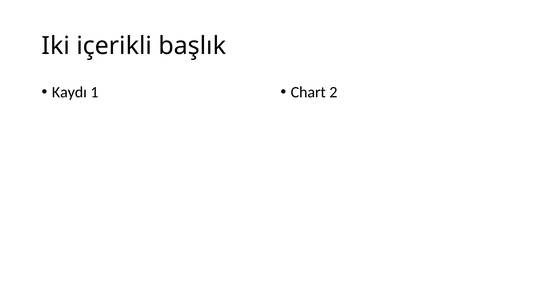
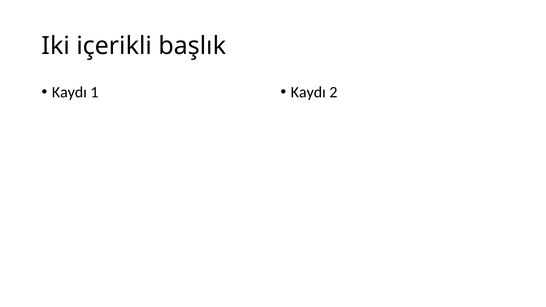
Chart: Chart -> Kaydı (308, 92)
